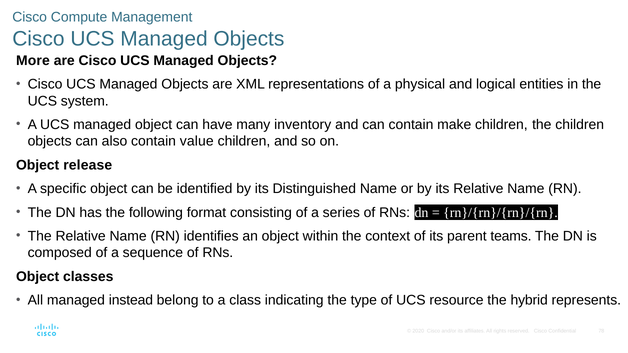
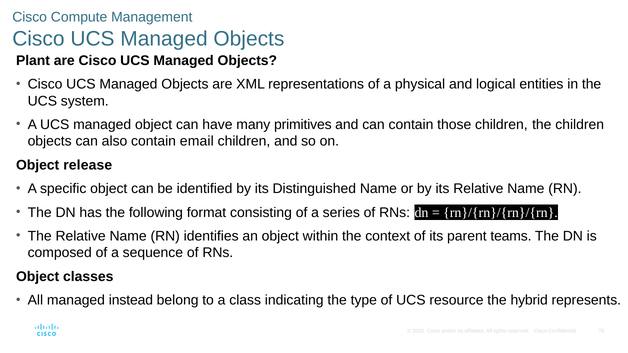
More: More -> Plant (33, 61)
inventory: inventory -> primitives (303, 125)
make: make -> those (454, 125)
value: value -> email (197, 141)
